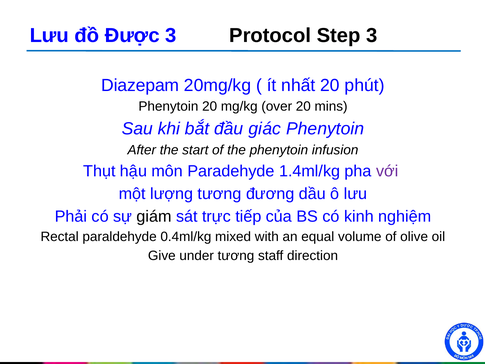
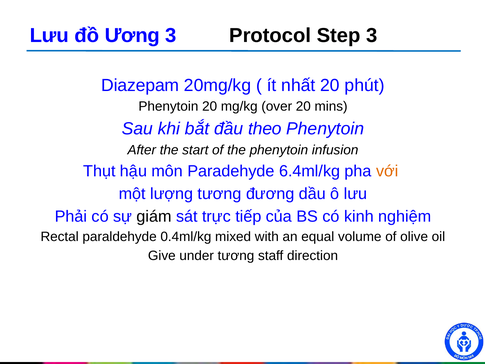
Được: Được -> Ương (132, 35)
giác: giác -> theo (265, 129)
1.4ml/kg: 1.4ml/kg -> 6.4ml/kg (310, 171)
với colour: purple -> orange (387, 171)
